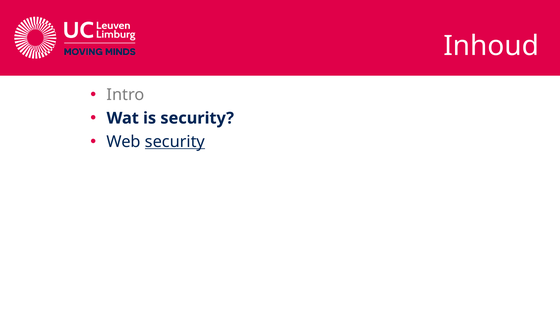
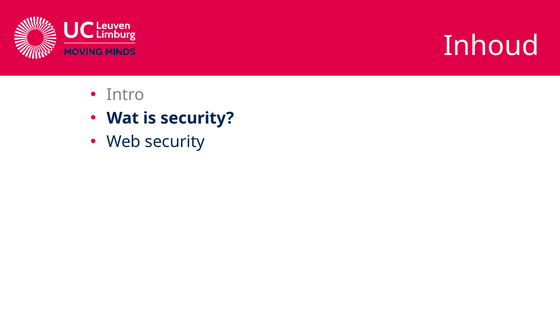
security underline: present -> none (175, 142)
